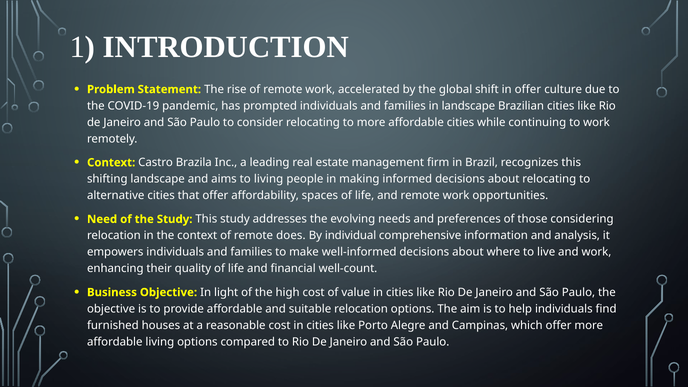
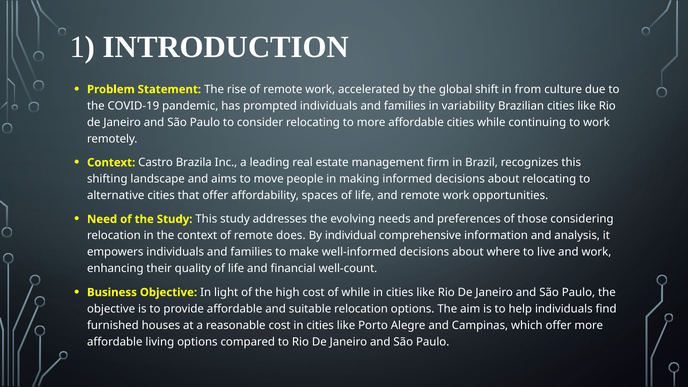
in offer: offer -> from (528, 89)
in landscape: landscape -> variability (468, 106)
to living: living -> move (269, 179)
of value: value -> while (356, 292)
